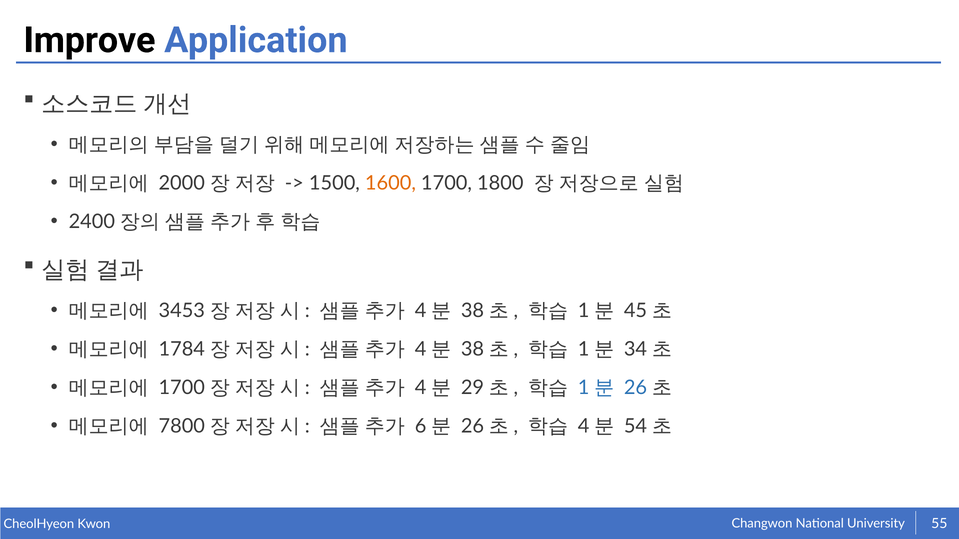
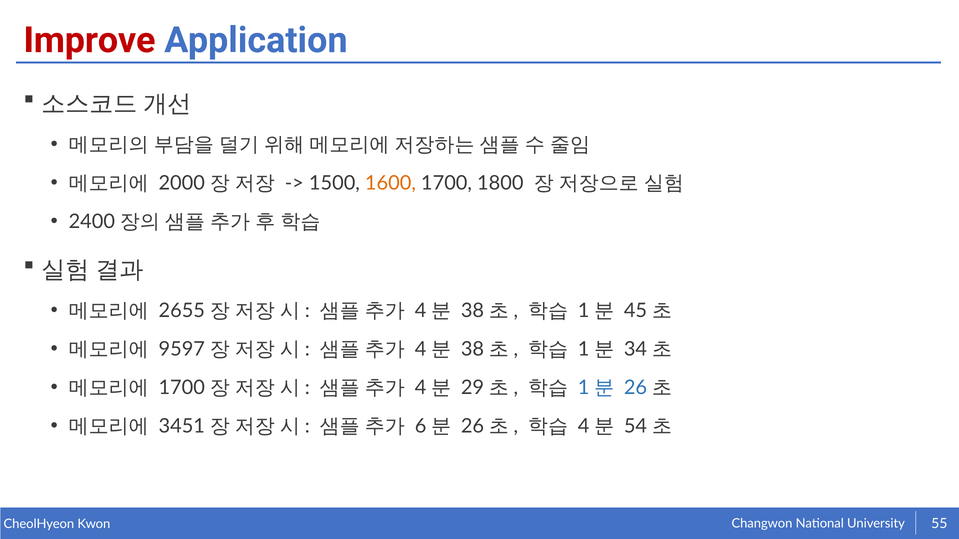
Improve colour: black -> red (89, 40)
3453: 3453 -> 2655 (182, 311)
1784: 1784 -> 9597 (182, 349)
7800: 7800 -> 3451 (182, 427)
